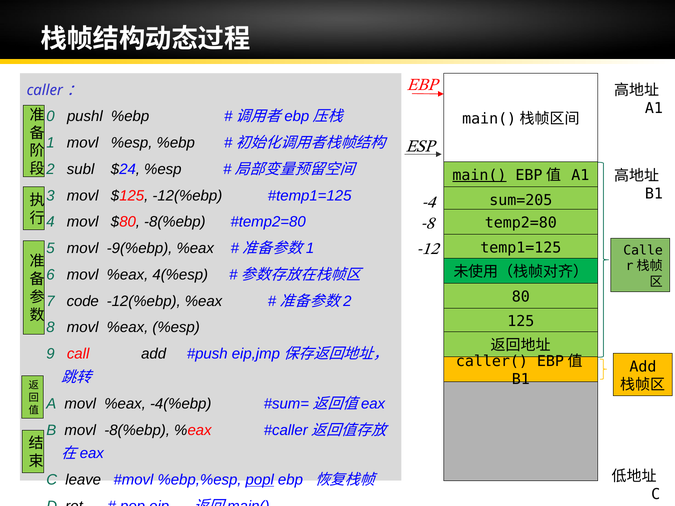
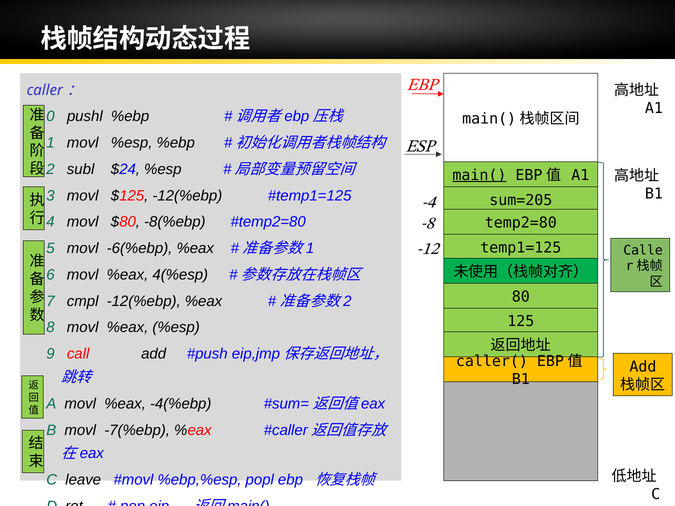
-9(%ebp: -9(%ebp -> -6(%ebp (140, 249)
code: code -> cmpl (83, 301)
movl -8(%ebp: -8(%ebp -> -7(%ebp (137, 430)
popl underline: present -> none (260, 480)
